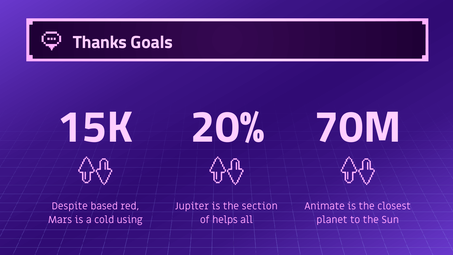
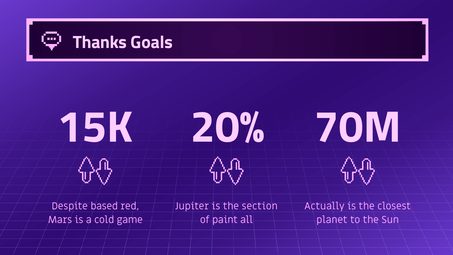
Animate: Animate -> Actually (324, 206)
using: using -> game (130, 220)
helps: helps -> paint (225, 220)
